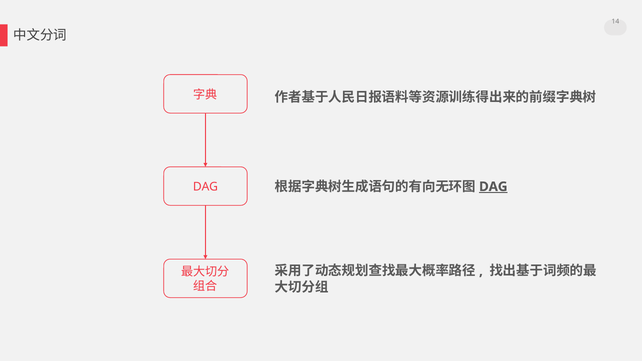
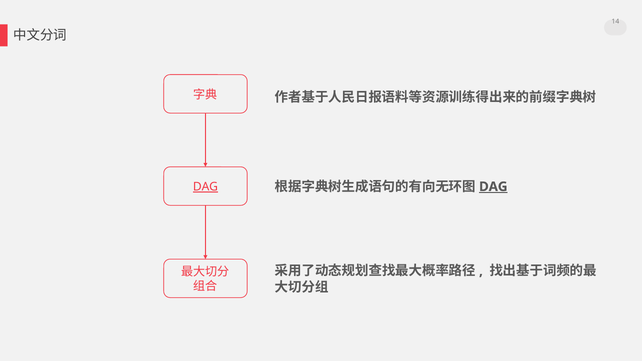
DAG underline: none -> present (205, 187)
